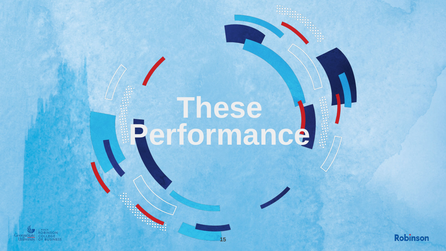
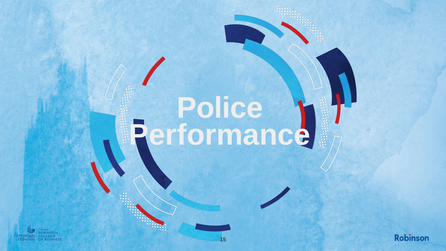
These: These -> Police (220, 108)
